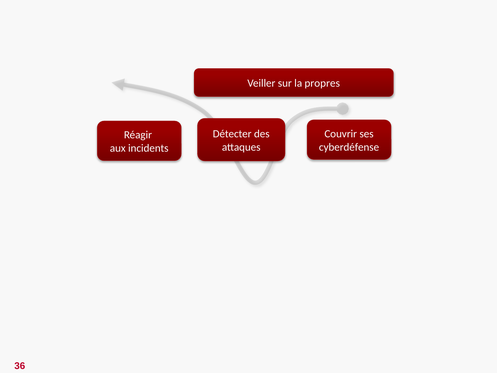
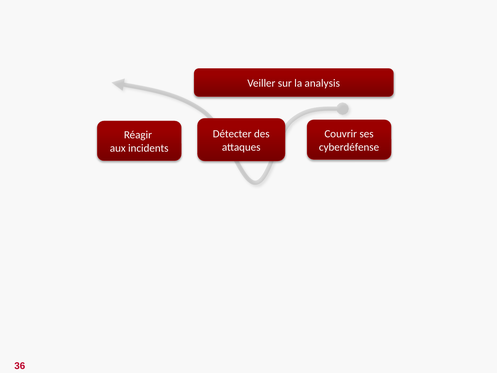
propres: propres -> analysis (322, 83)
